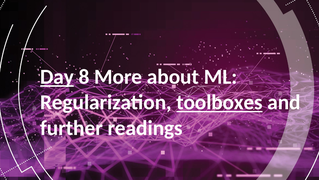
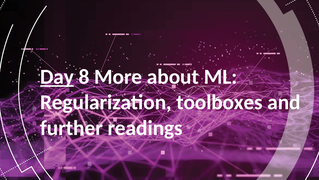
toolboxes underline: present -> none (220, 102)
